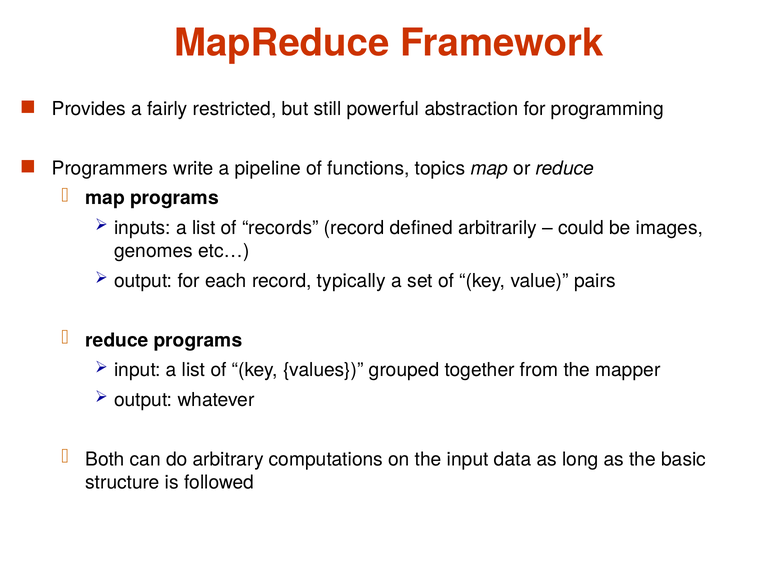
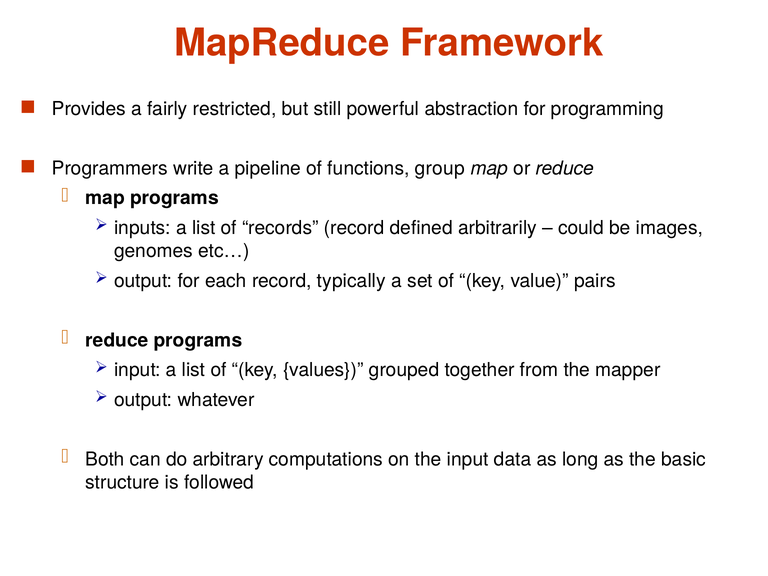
topics: topics -> group (440, 168)
